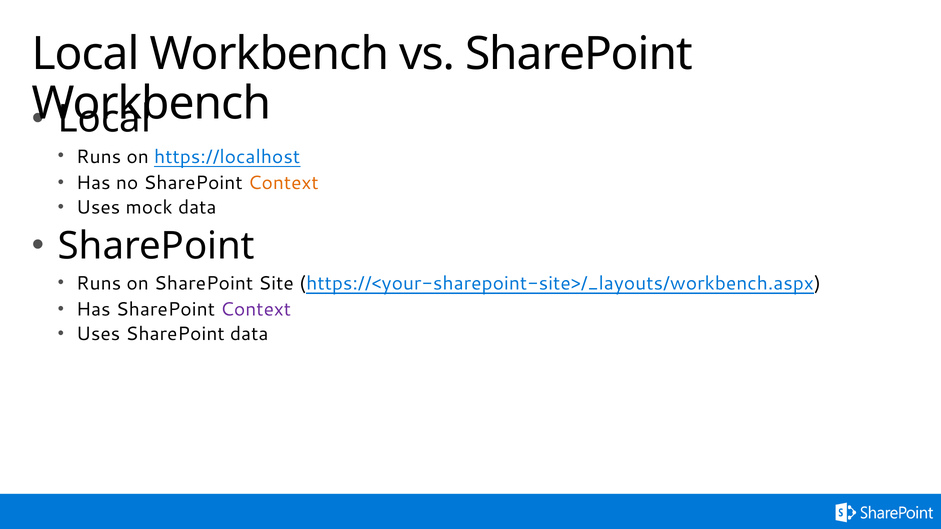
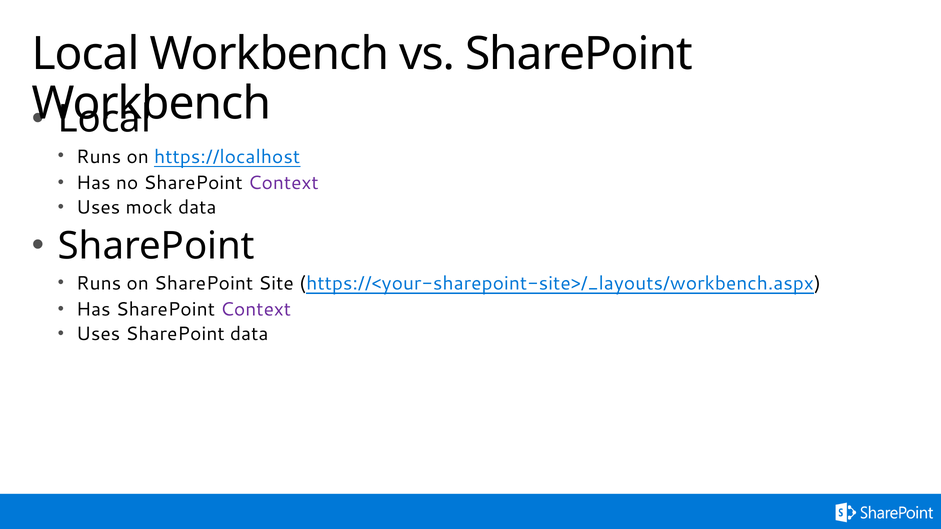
Context colour: orange -> purple (283, 183)
